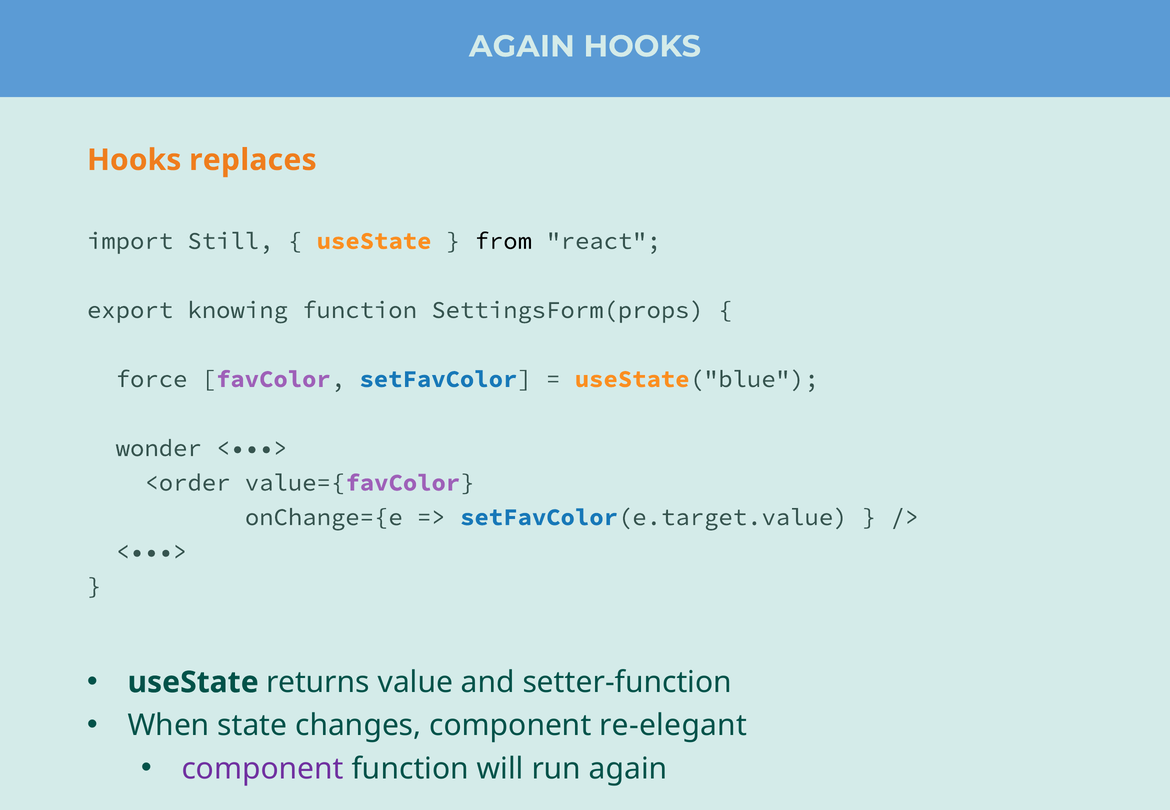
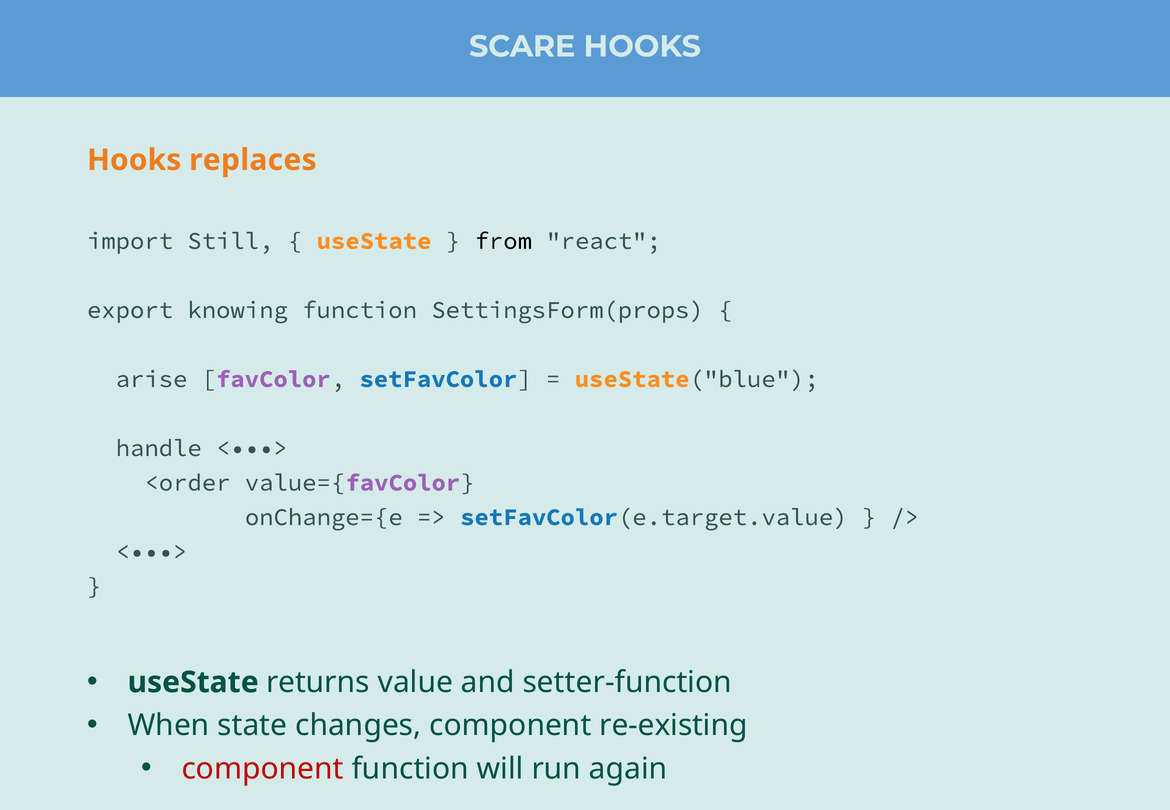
AGAIN: AGAIN -> SCARE (522, 46)
force: force -> arise (152, 379)
wonder: wonder -> handle (159, 448)
re-elegant: re-elegant -> re-existing (673, 726)
component colour: purple -> red (263, 769)
